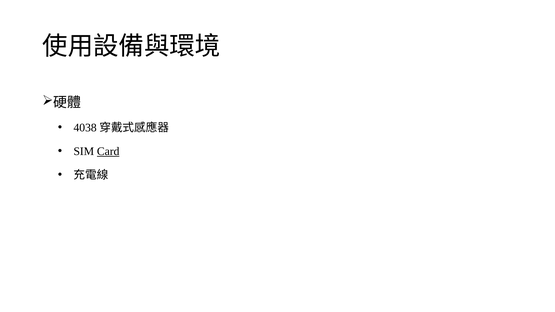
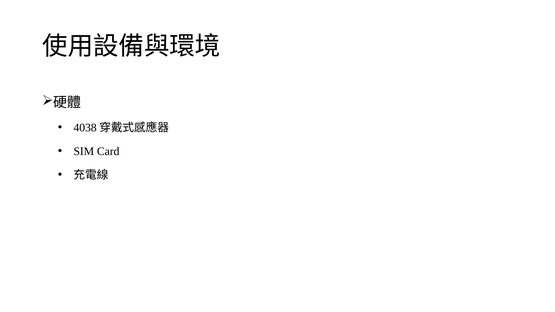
Card underline: present -> none (108, 151)
